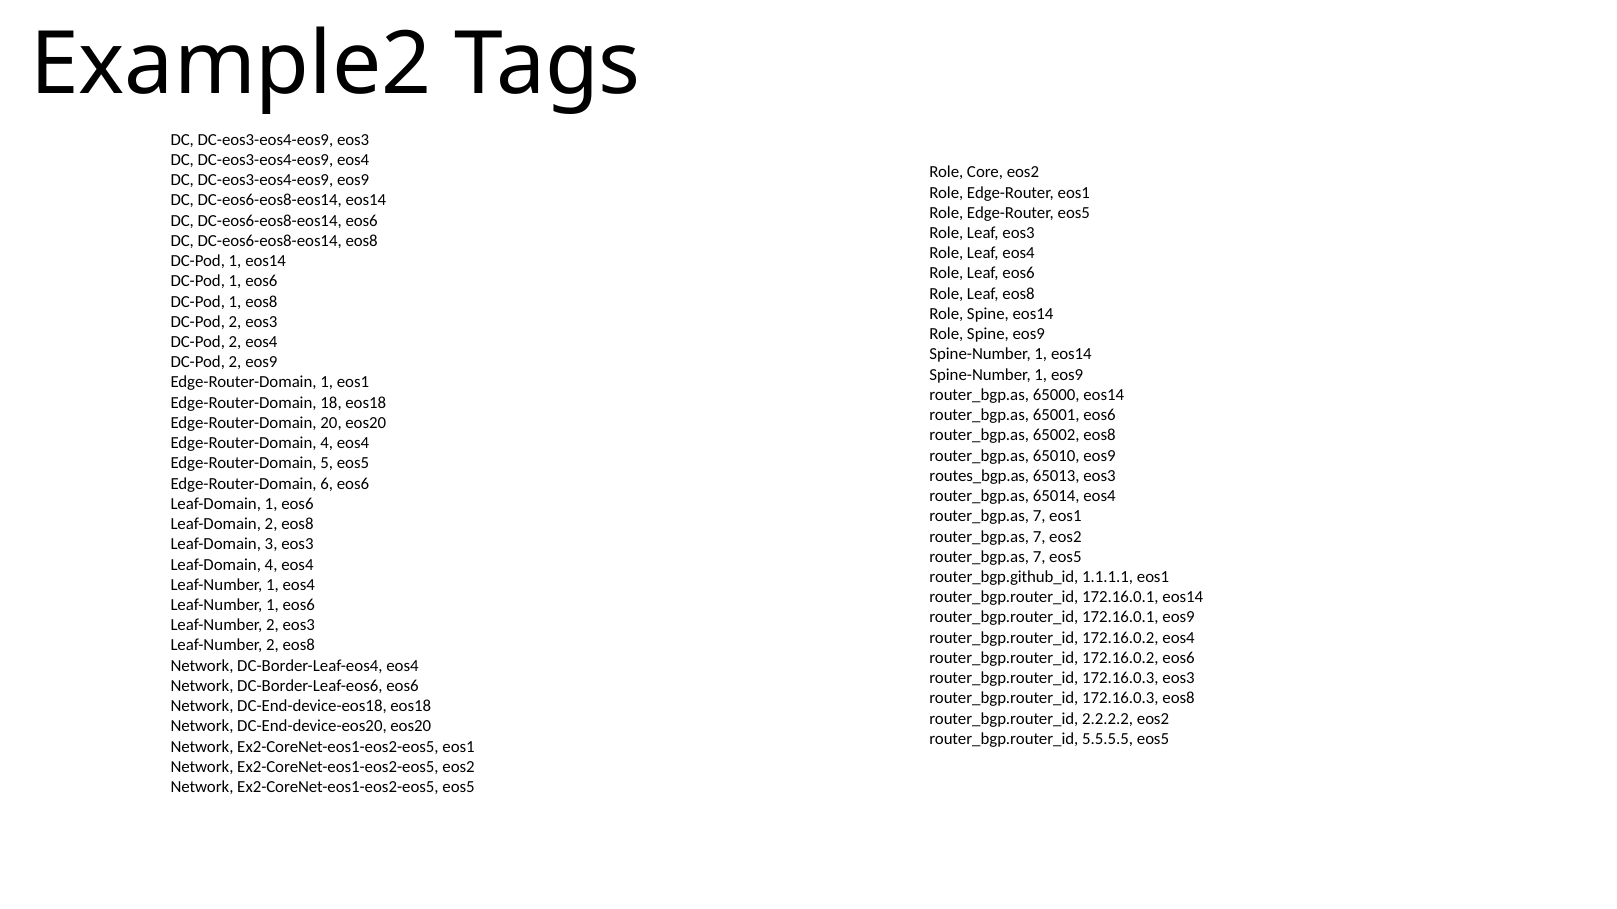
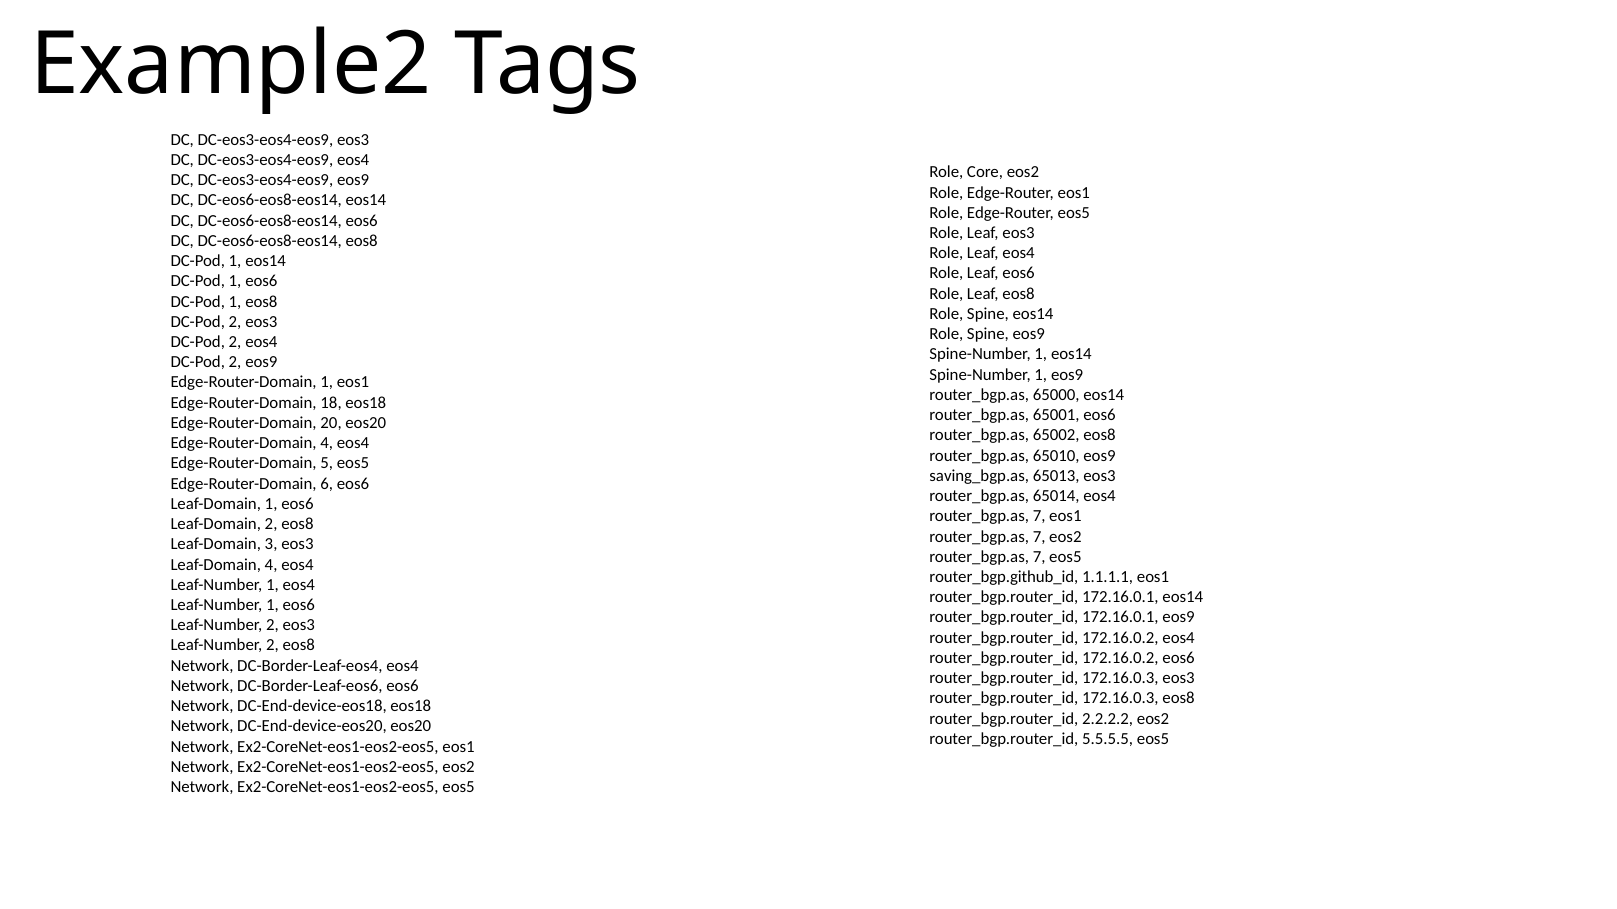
routes_bgp.as: routes_bgp.as -> saving_bgp.as (979, 476)
